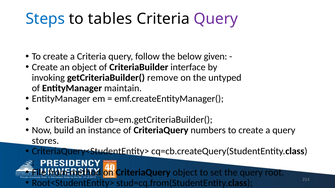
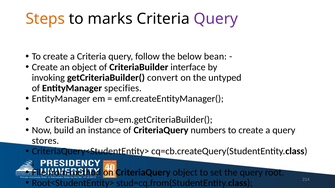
Steps colour: blue -> orange (45, 19)
tables: tables -> marks (110, 19)
given: given -> bean (215, 57)
remove: remove -> convert (163, 78)
maintain: maintain -> specifies (123, 88)
